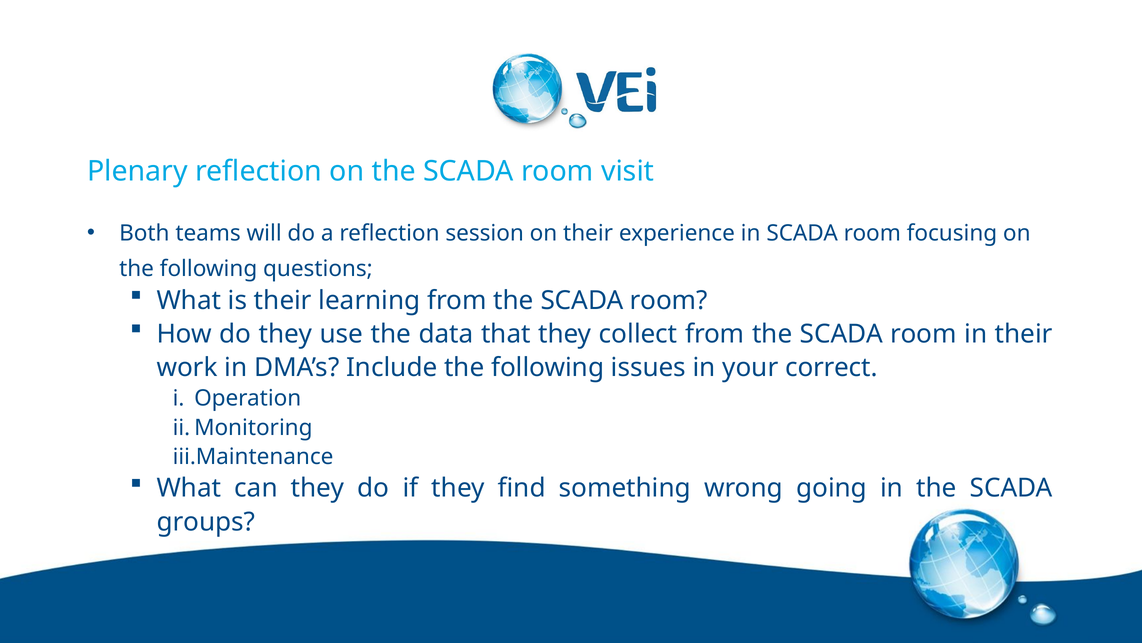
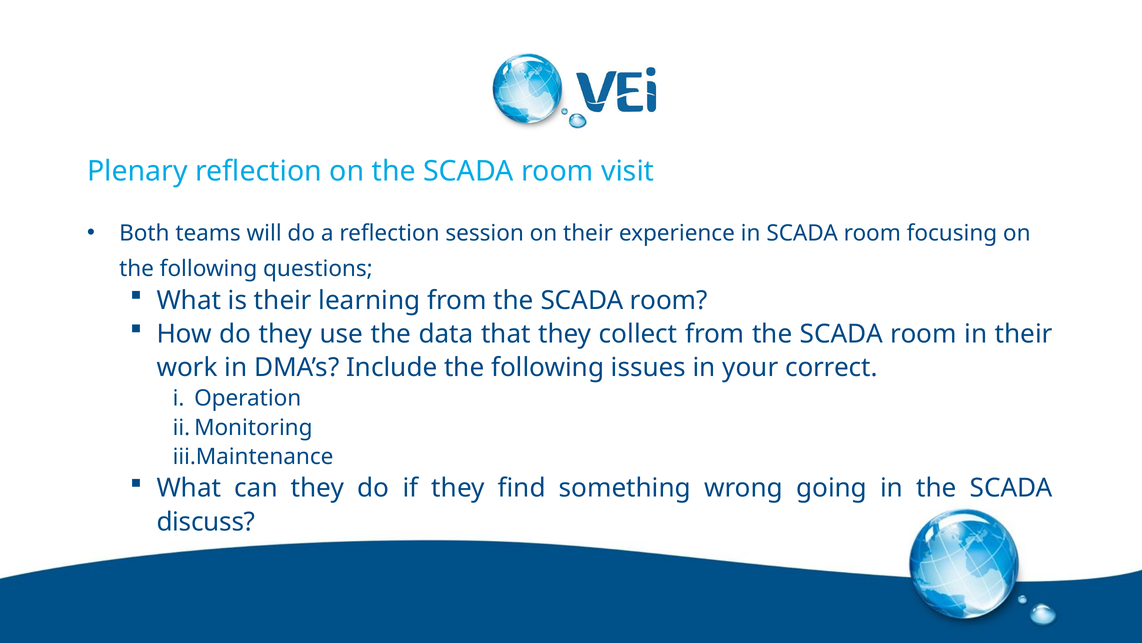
groups: groups -> discuss (206, 521)
